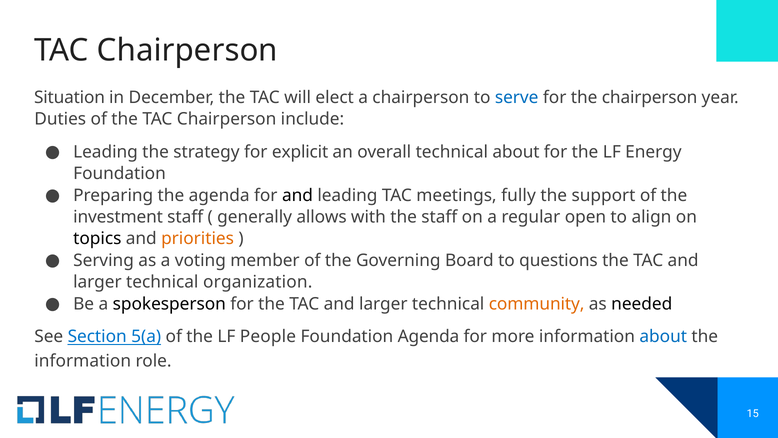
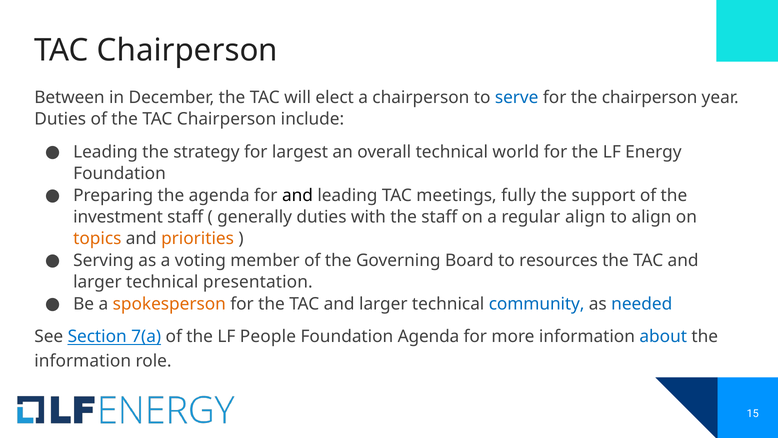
Situation: Situation -> Between (69, 97)
explicit: explicit -> largest (300, 152)
technical about: about -> world (516, 152)
generally allows: allows -> duties (321, 217)
regular open: open -> align (585, 217)
topics colour: black -> orange (97, 239)
questions: questions -> resources (559, 260)
organization: organization -> presentation (258, 282)
spokesperson colour: black -> orange (169, 304)
community colour: orange -> blue (537, 304)
needed colour: black -> blue (642, 304)
5(a: 5(a -> 7(a (146, 336)
